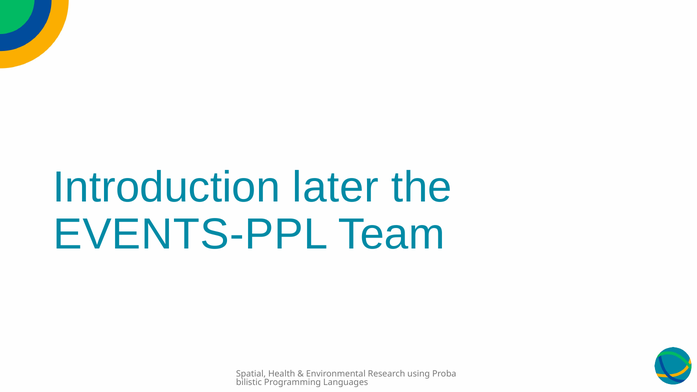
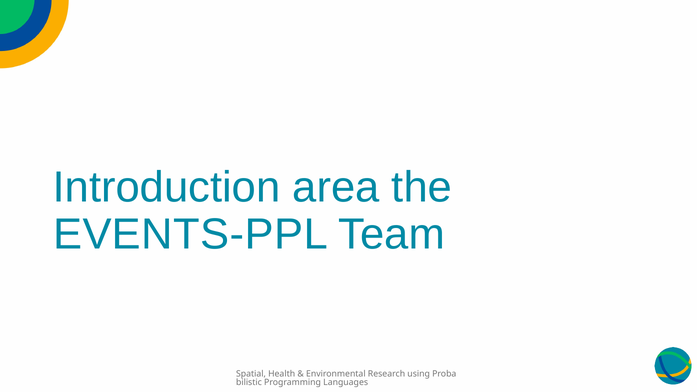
later: later -> area (336, 187)
